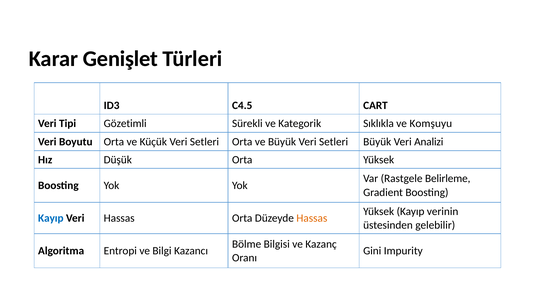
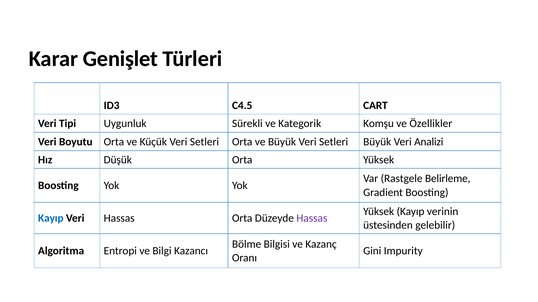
Gözetimli: Gözetimli -> Uygunluk (125, 124)
Sıklıkla: Sıklıkla -> Komşu (379, 124)
Komşuyu: Komşuyu -> Özellikler (431, 124)
Hassas colour: orange -> purple (312, 219)
